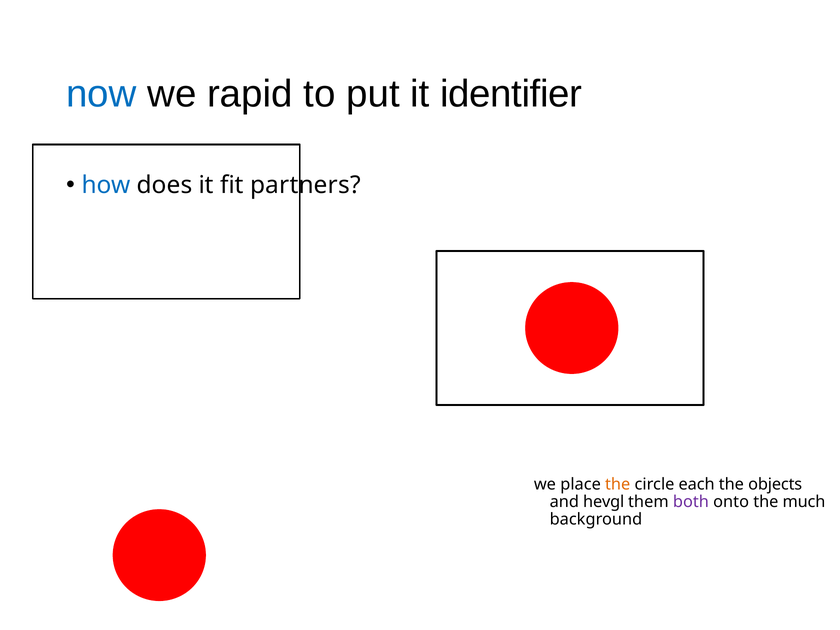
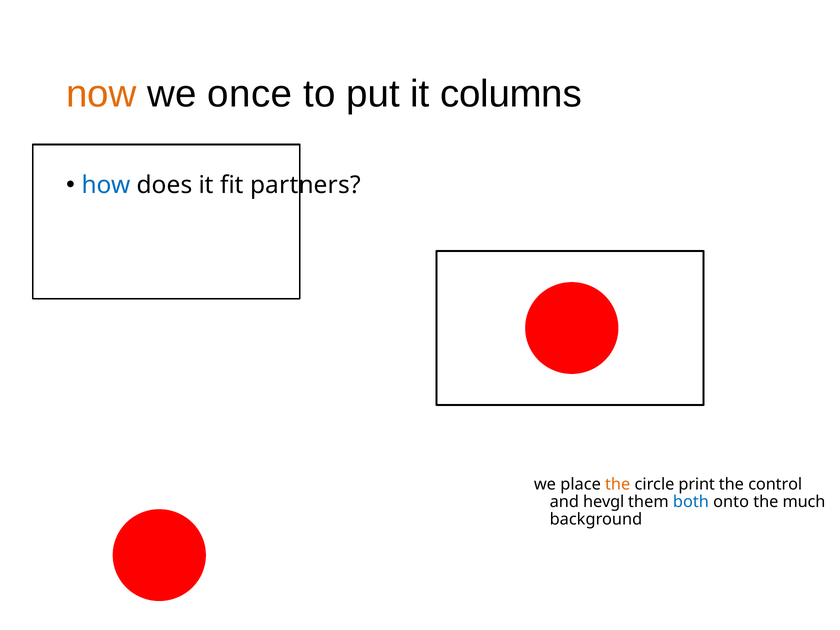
now colour: blue -> orange (101, 94)
rapid: rapid -> once (250, 94)
identifier: identifier -> columns (511, 94)
each: each -> print (697, 484)
objects: objects -> control (775, 484)
both colour: purple -> blue (691, 502)
